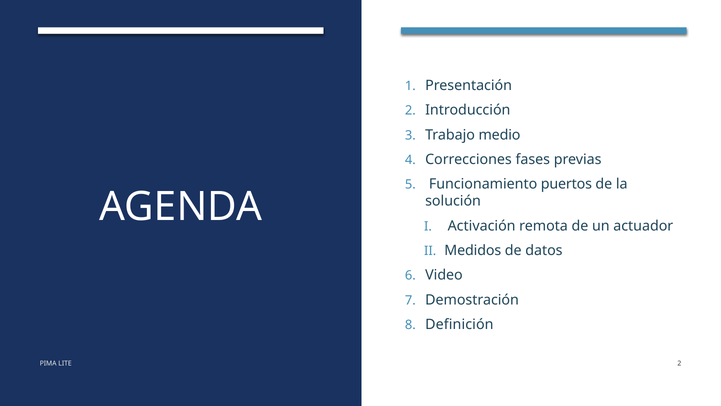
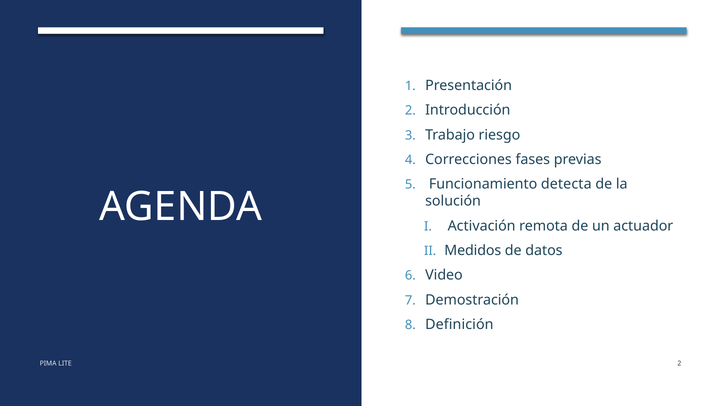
medio: medio -> riesgo (499, 135)
puertos: puertos -> detecta (566, 184)
